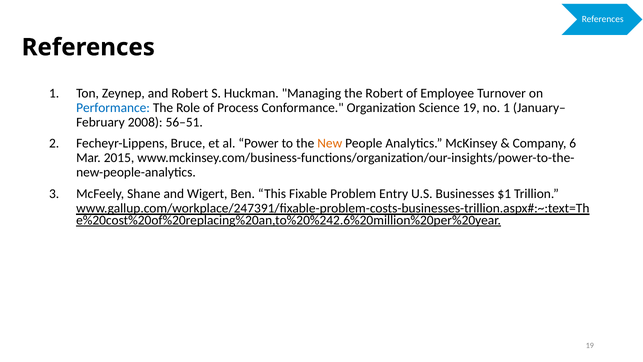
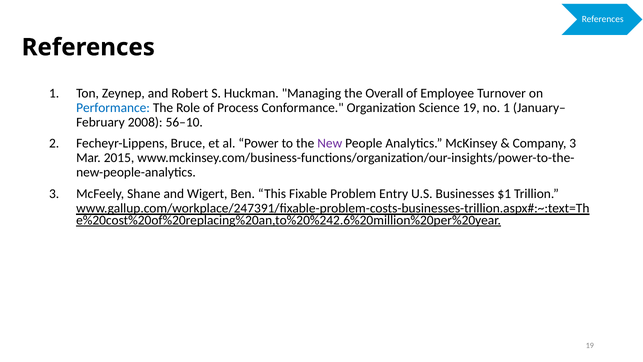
the Robert: Robert -> Overall (384, 93)
56–51: 56–51 -> 56–10 (184, 122)
New colour: orange -> purple (330, 143)
Company 6: 6 -> 3 (573, 143)
